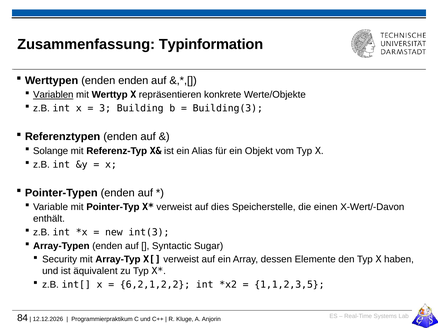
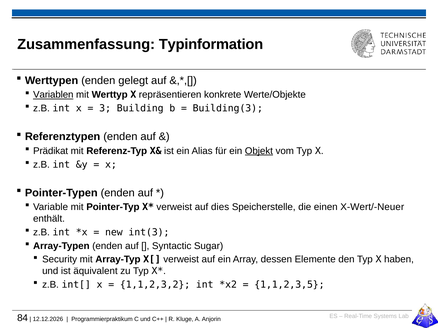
enden enden: enden -> gelegt (133, 81)
Solange: Solange -> Prädikat (51, 151)
Objekt underline: none -> present (259, 151)
X-Wert/-Davon: X-Wert/-Davon -> X-Wert/-Neuer (372, 207)
6,2,1,2,2: 6,2,1,2,2 -> 1,1,2,3,2 (155, 285)
